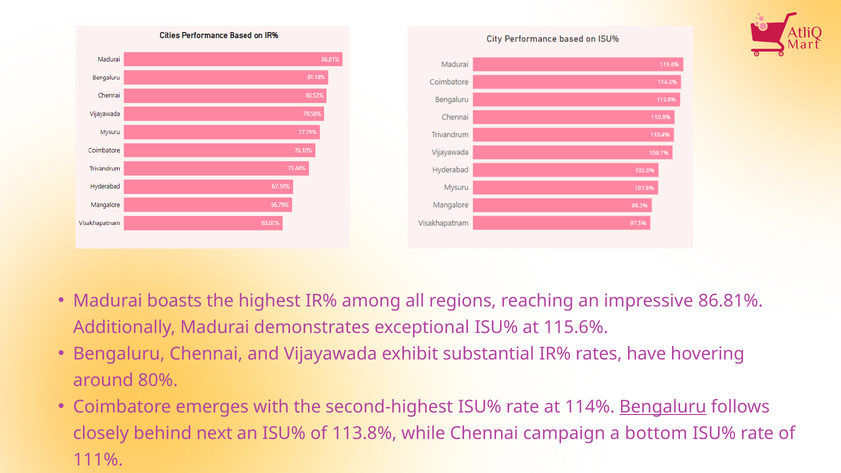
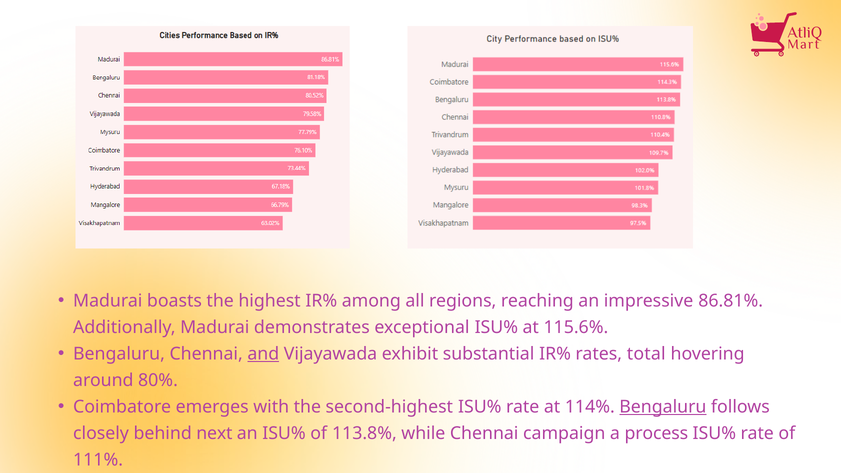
and underline: none -> present (263, 354)
have: have -> total (646, 354)
bottom: bottom -> process (656, 434)
